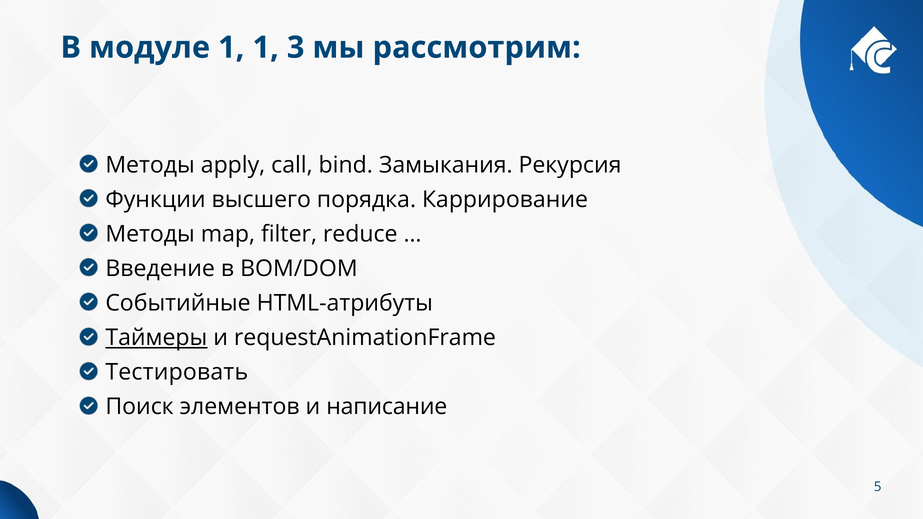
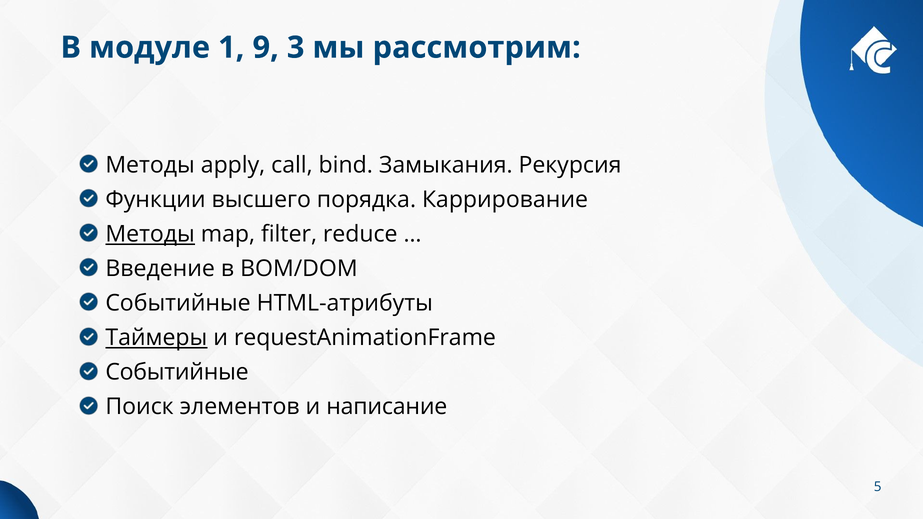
1 1: 1 -> 9 (266, 48)
Методы underline: none -> present (150, 234)
Тестировать: Тестировать -> Событийные (177, 372)
